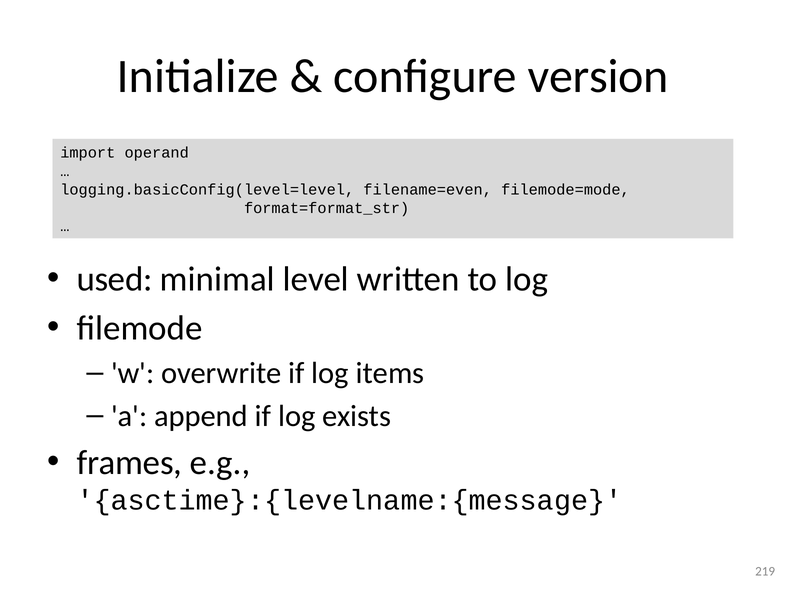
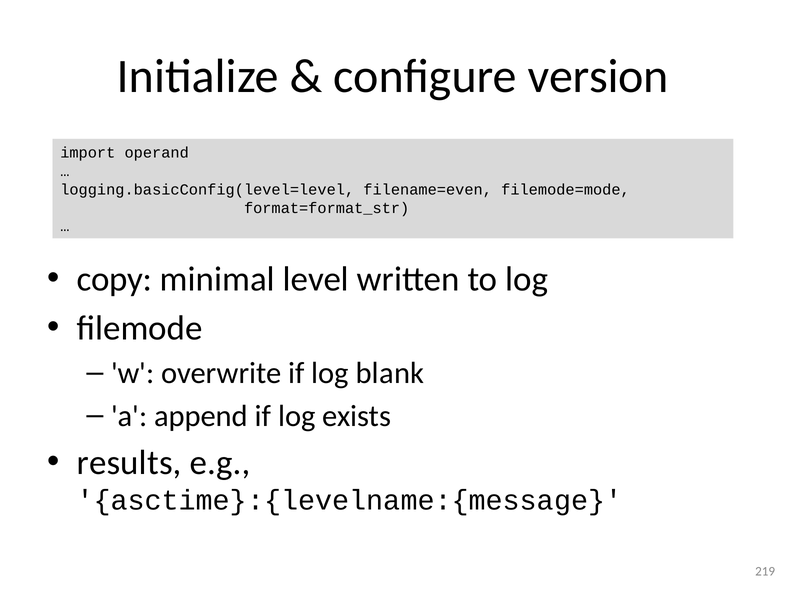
used: used -> copy (114, 279)
items: items -> blank (390, 373)
frames: frames -> results (129, 462)
